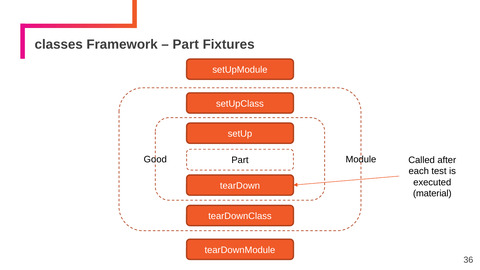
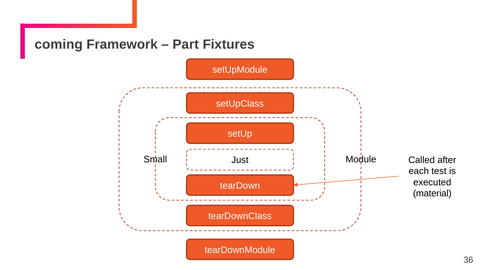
classes: classes -> coming (59, 44)
Good: Good -> Small (155, 160)
Part: Part -> Just (240, 160)
